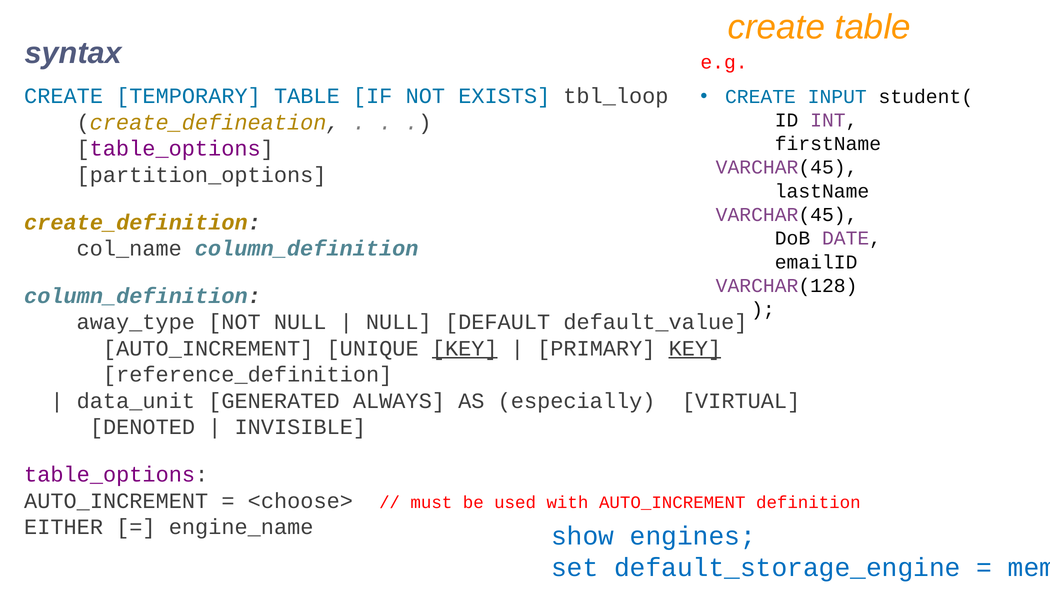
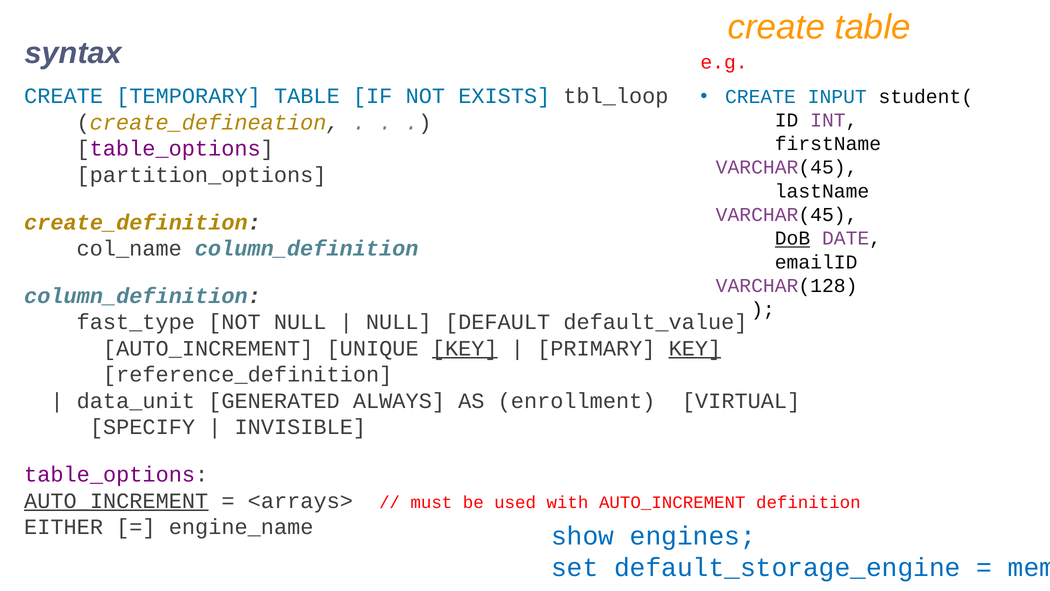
DoB underline: none -> present (793, 238)
away_type: away_type -> fast_type (136, 322)
especially: especially -> enrollment (577, 401)
DENOTED: DENOTED -> SPECIFY (142, 427)
AUTO_INCREMENT underline: none -> present (116, 500)
<choose>: <choose> -> <arrays> (300, 500)
